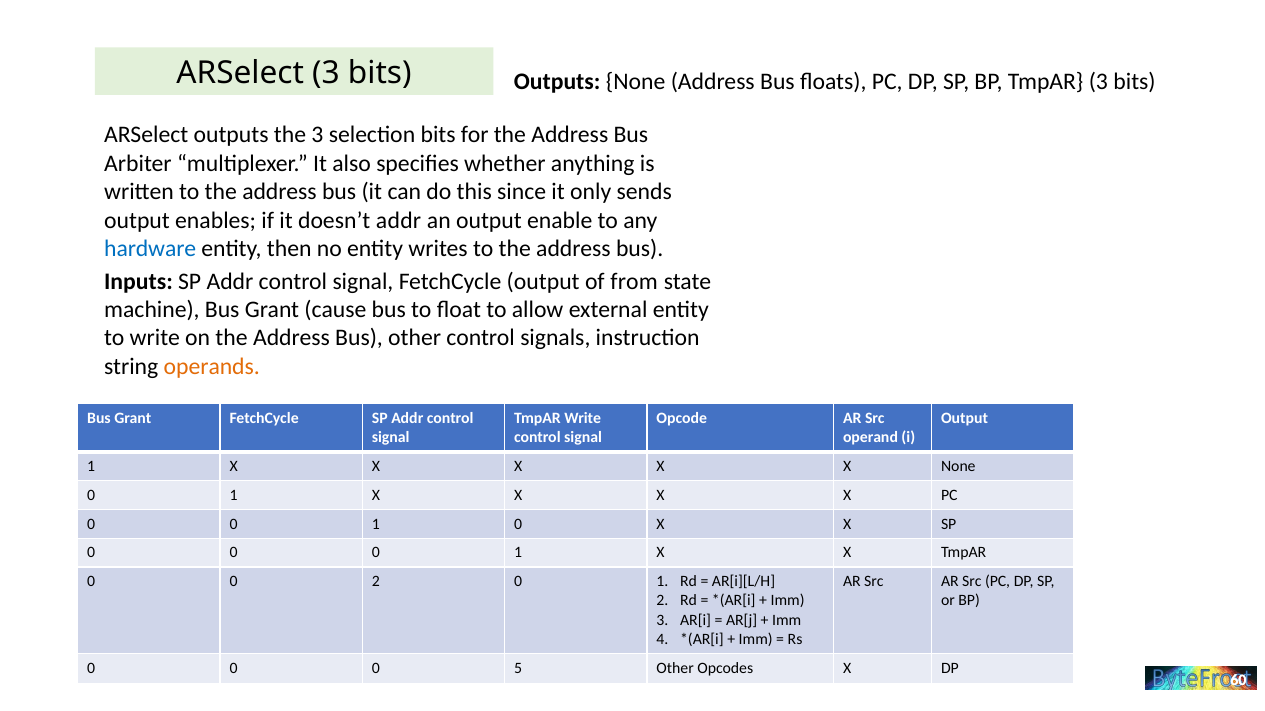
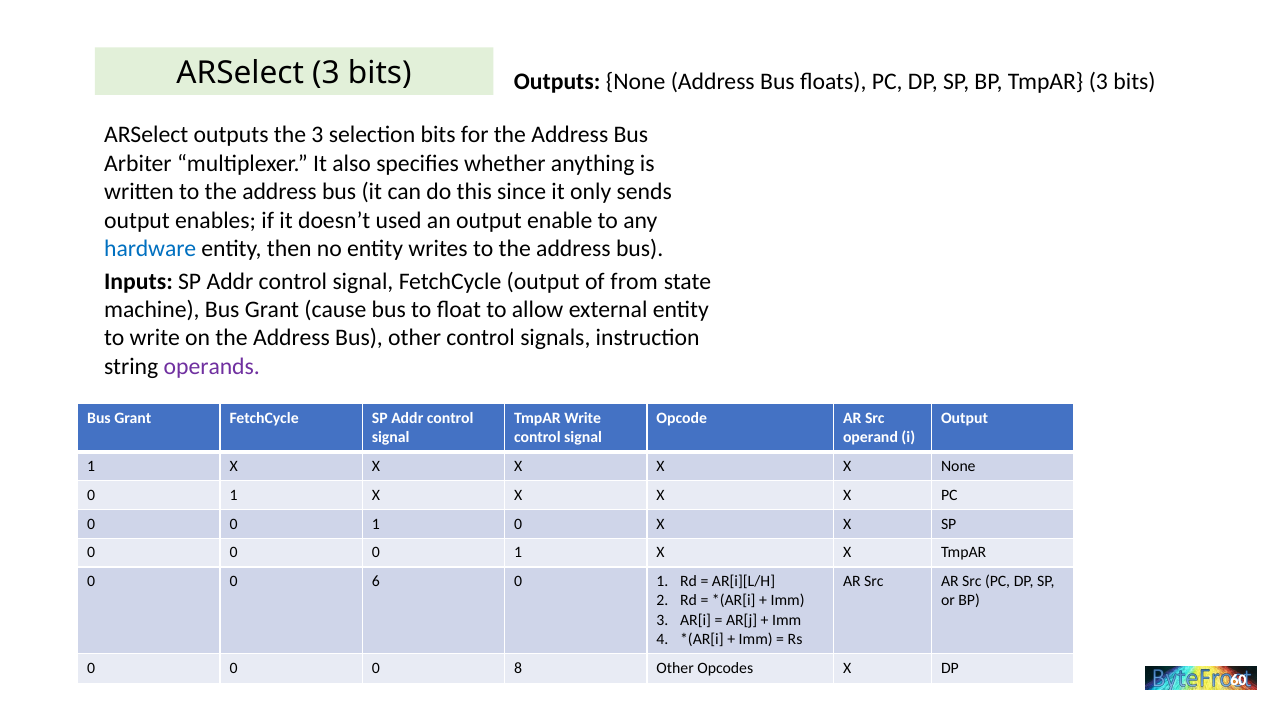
doesn’t addr: addr -> used (399, 221)
operands colour: orange -> purple (212, 367)
0 2: 2 -> 6 (376, 582)
5: 5 -> 8 (518, 669)
